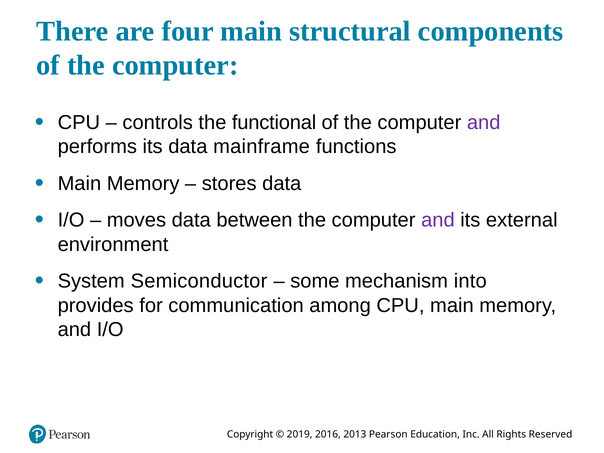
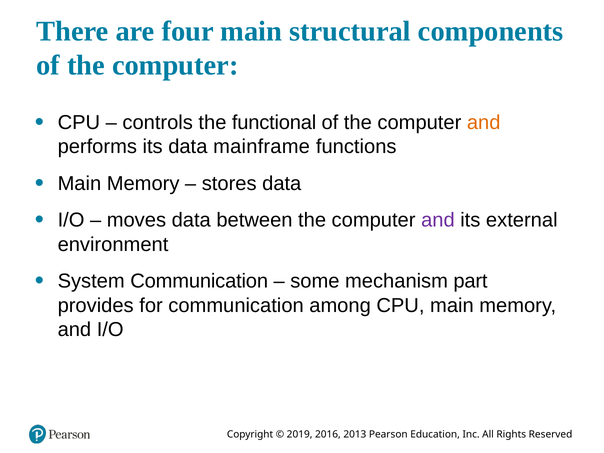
and colour: purple -> orange (484, 123)
System Semiconductor: Semiconductor -> Communication (199, 281)
into: into -> part (470, 281)
